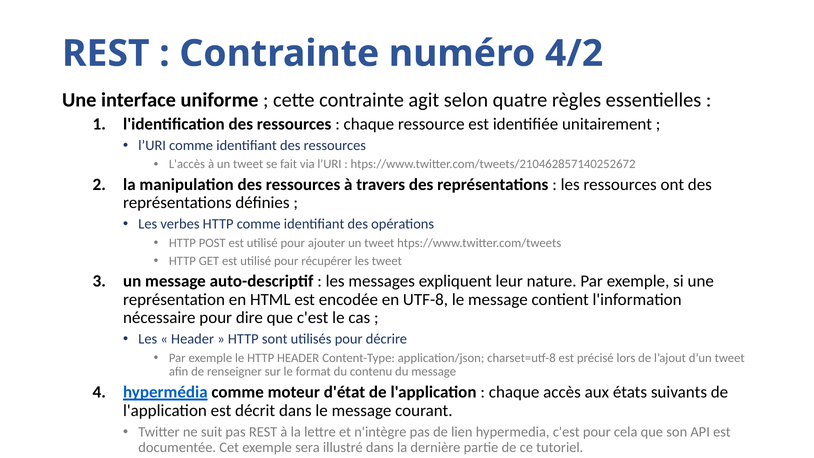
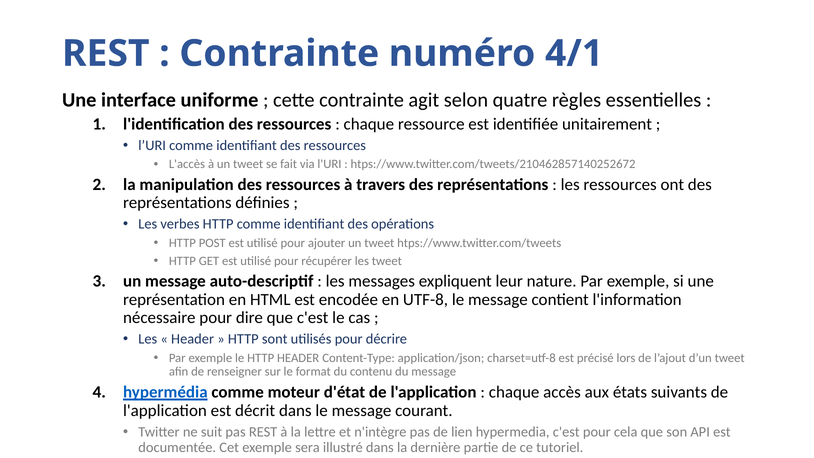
4/2: 4/2 -> 4/1 (574, 54)
